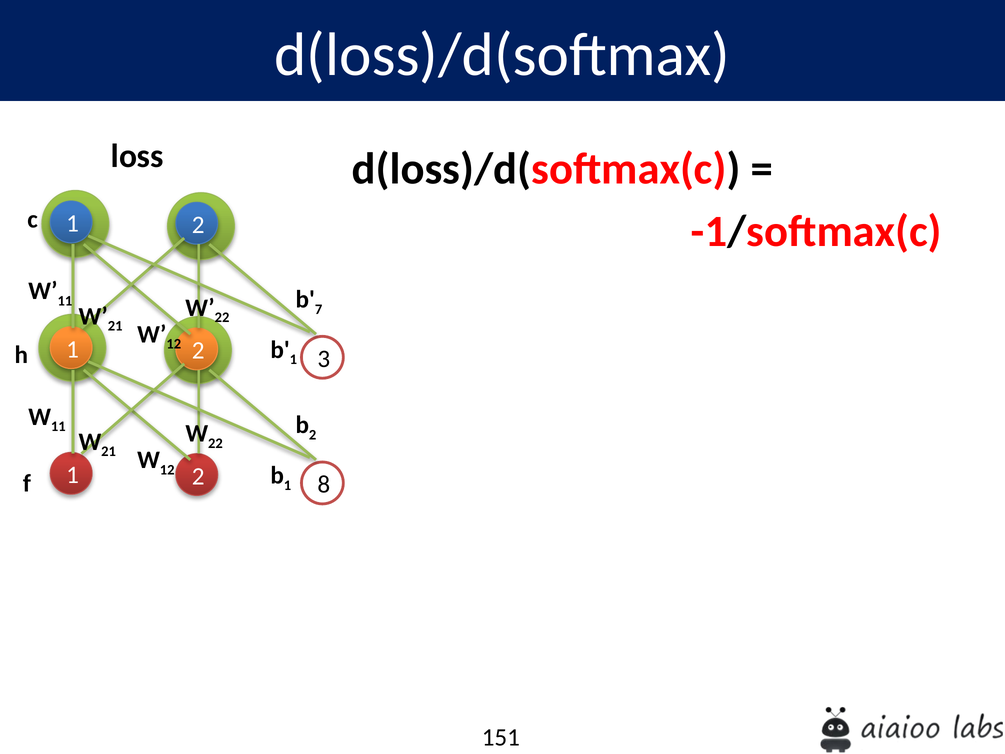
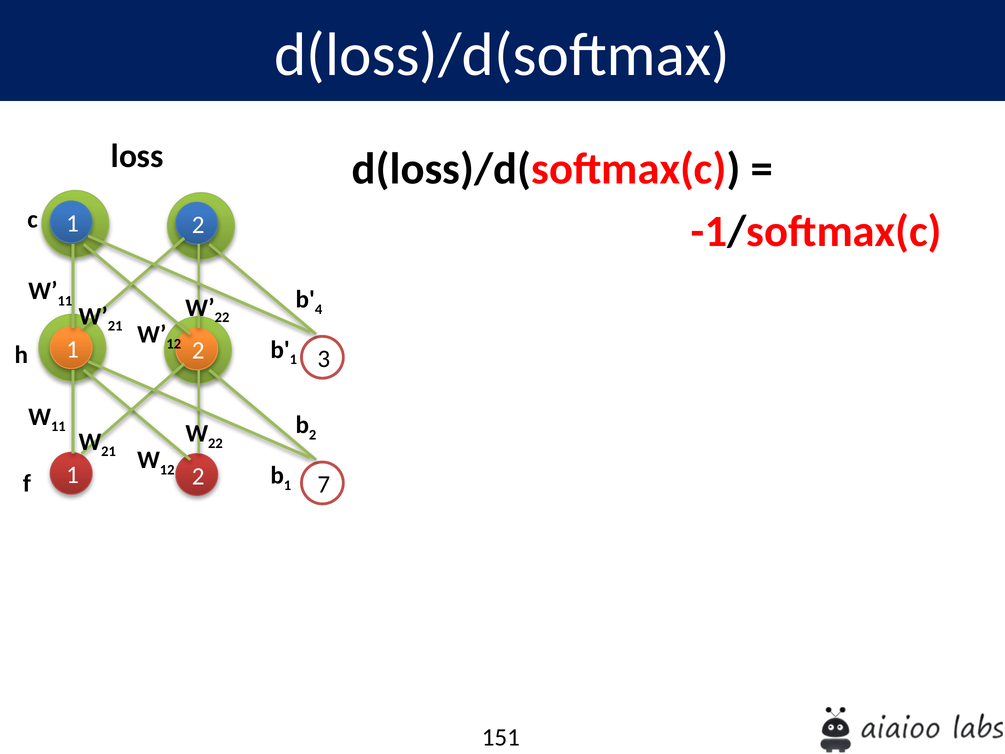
7: 7 -> 4 (319, 309)
8: 8 -> 7 (324, 485)
